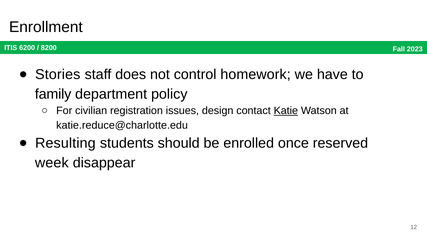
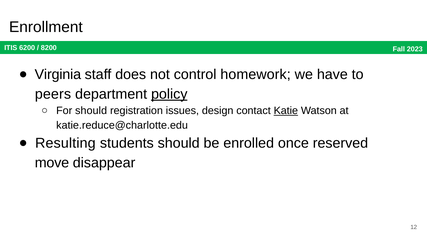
Stories: Stories -> Virginia (58, 75)
family: family -> peers (53, 94)
policy underline: none -> present (169, 94)
For civilian: civilian -> should (91, 111)
week: week -> move (52, 163)
